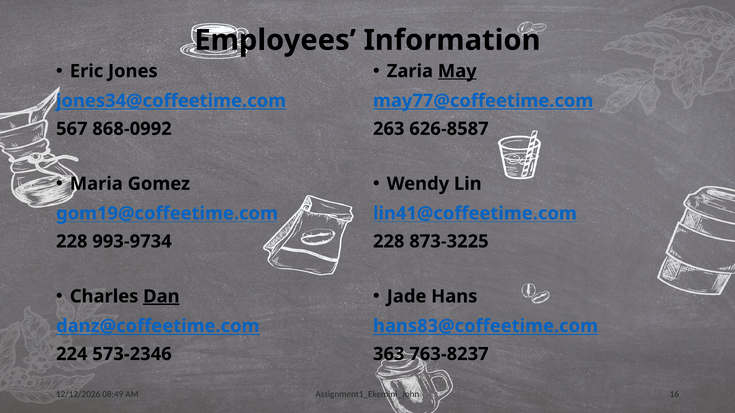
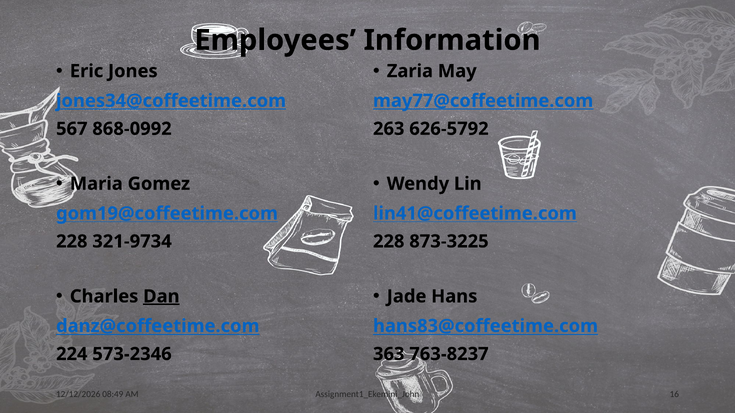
May underline: present -> none (457, 71)
626-8587: 626-8587 -> 626-5792 (449, 129)
993-9734: 993-9734 -> 321-9734 (132, 242)
